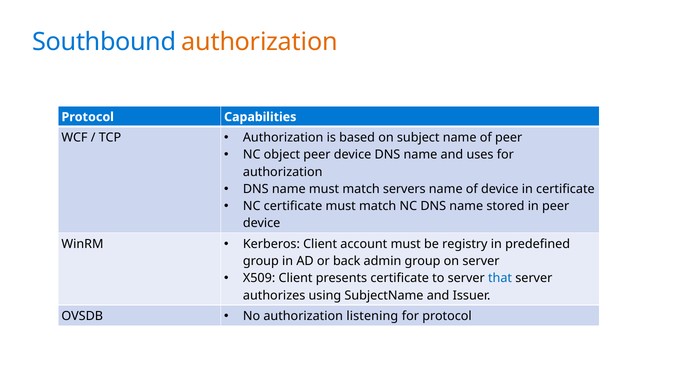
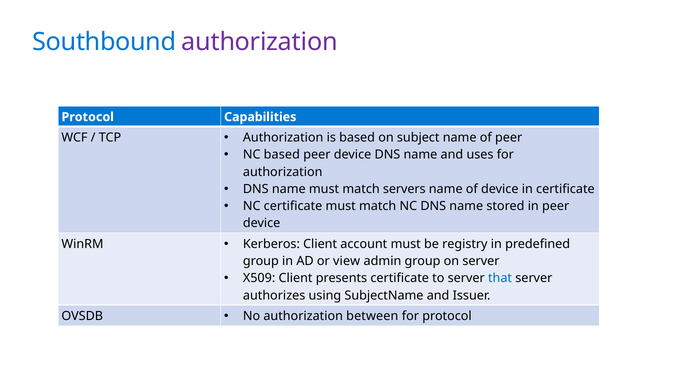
authorization colour: orange -> purple (260, 42)
NC object: object -> based (282, 155)
back: back -> view (347, 261)
listening: listening -> between (372, 316)
